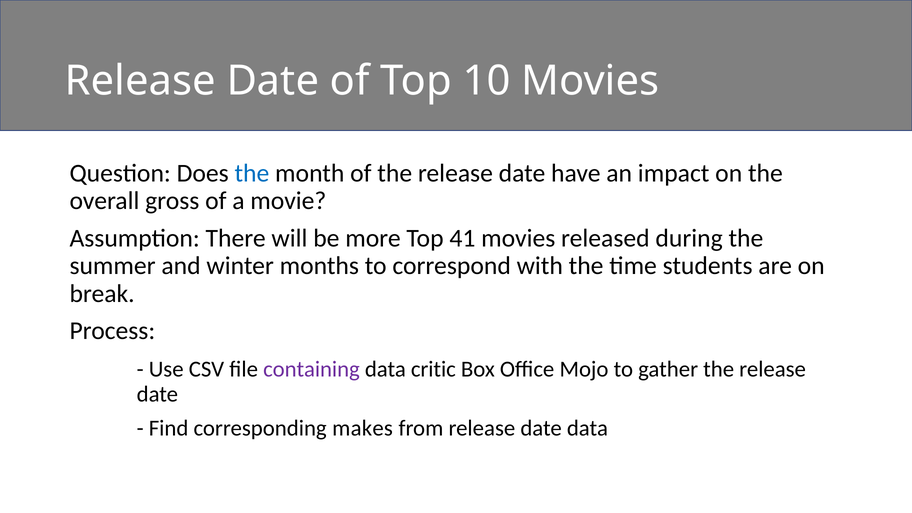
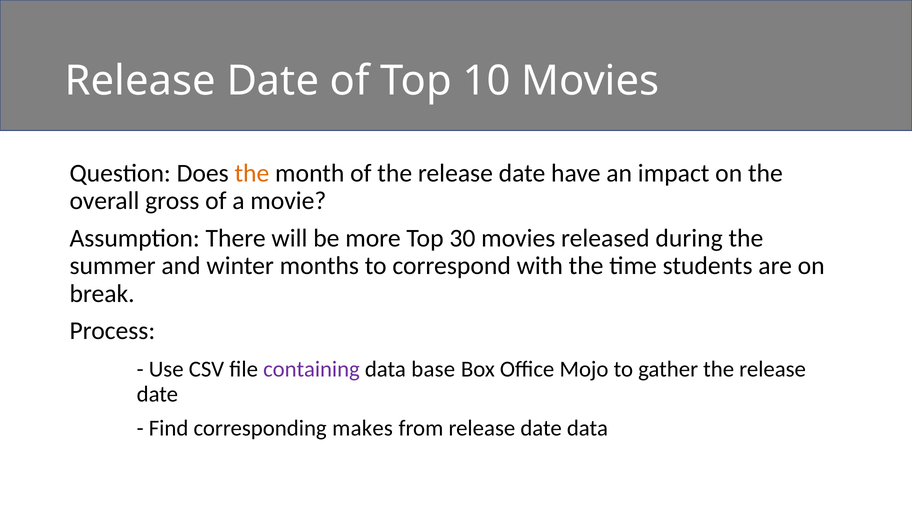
the colour: blue -> orange (252, 173)
41: 41 -> 30 (462, 238)
critic: critic -> base (433, 369)
